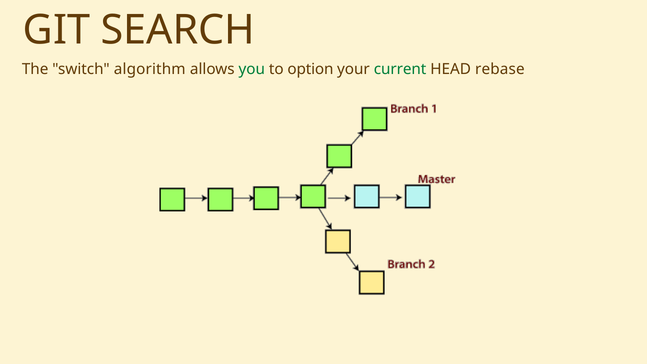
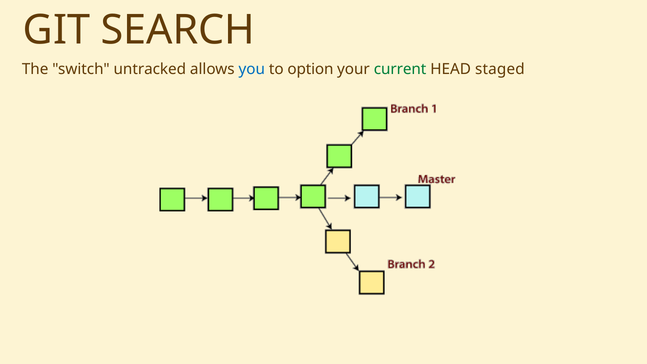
algorithm: algorithm -> untracked (150, 69)
you colour: green -> blue (252, 69)
rebase: rebase -> staged (500, 69)
